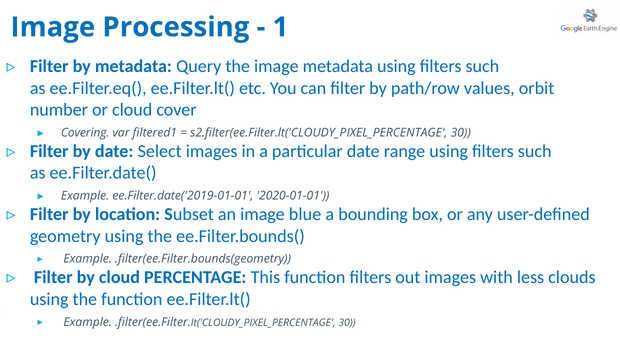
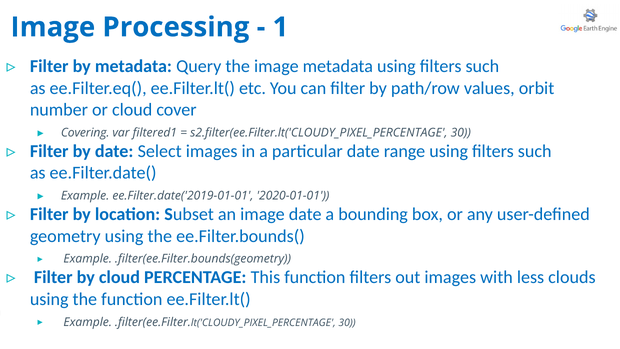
image blue: blue -> date (305, 214)
